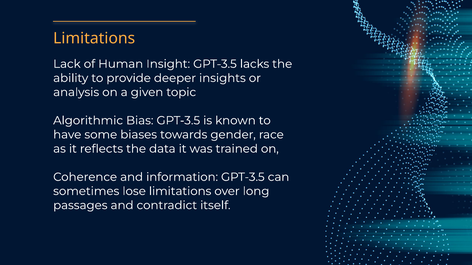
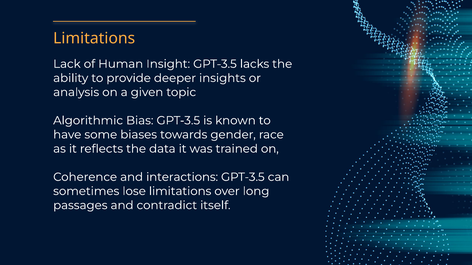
information: information -> interactions (182, 177)
